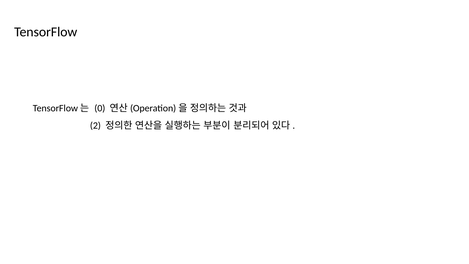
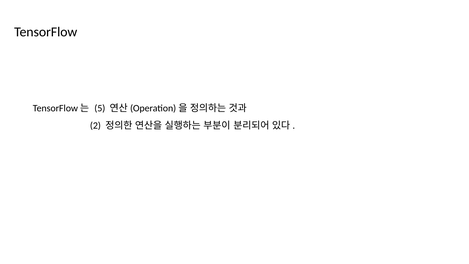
0: 0 -> 5 (100, 108)
